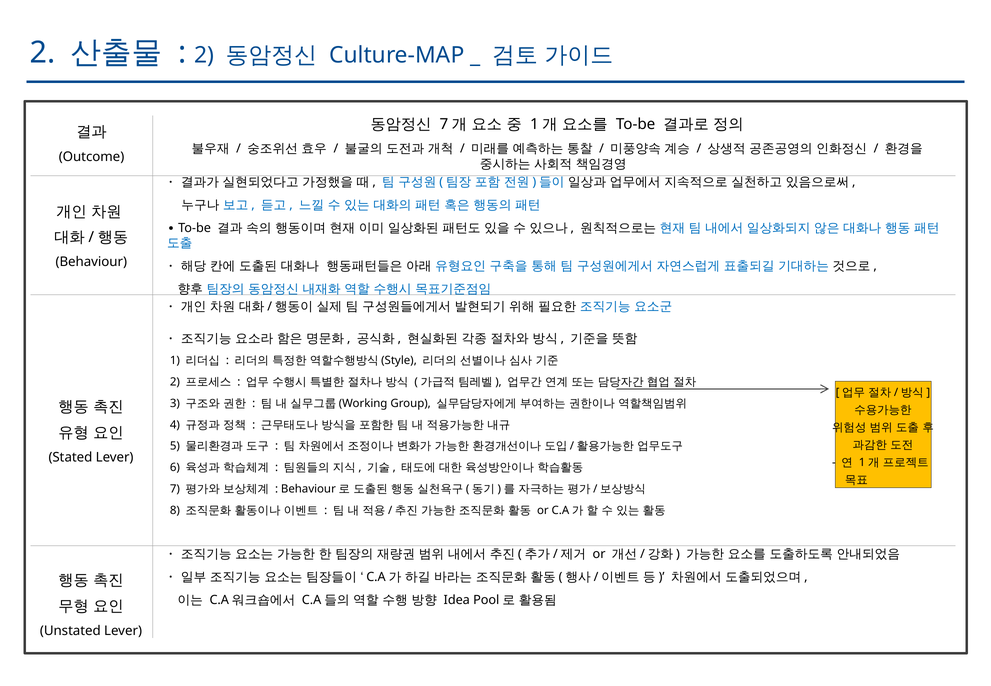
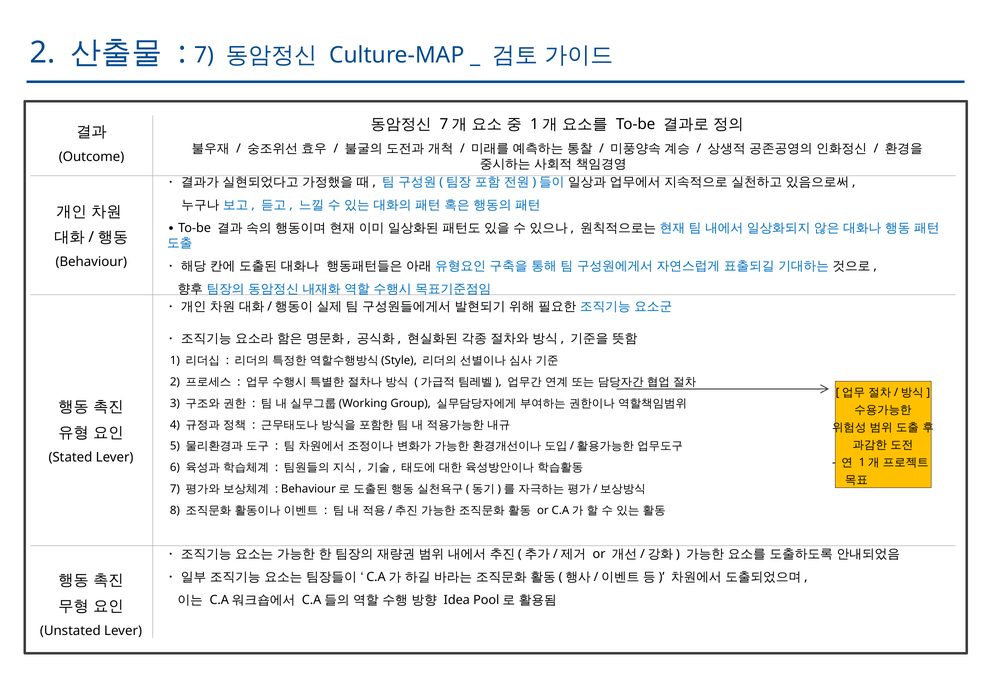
2: 2 -> 7 (204, 55)
